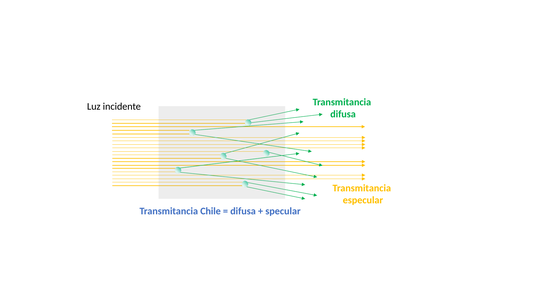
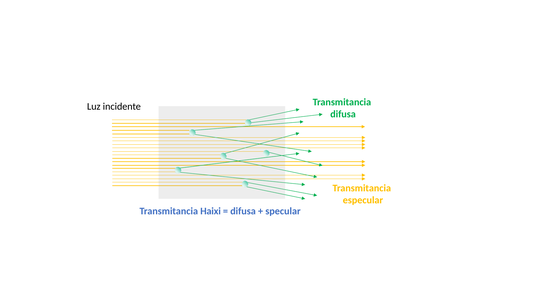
Chile: Chile -> Haixi (211, 211)
